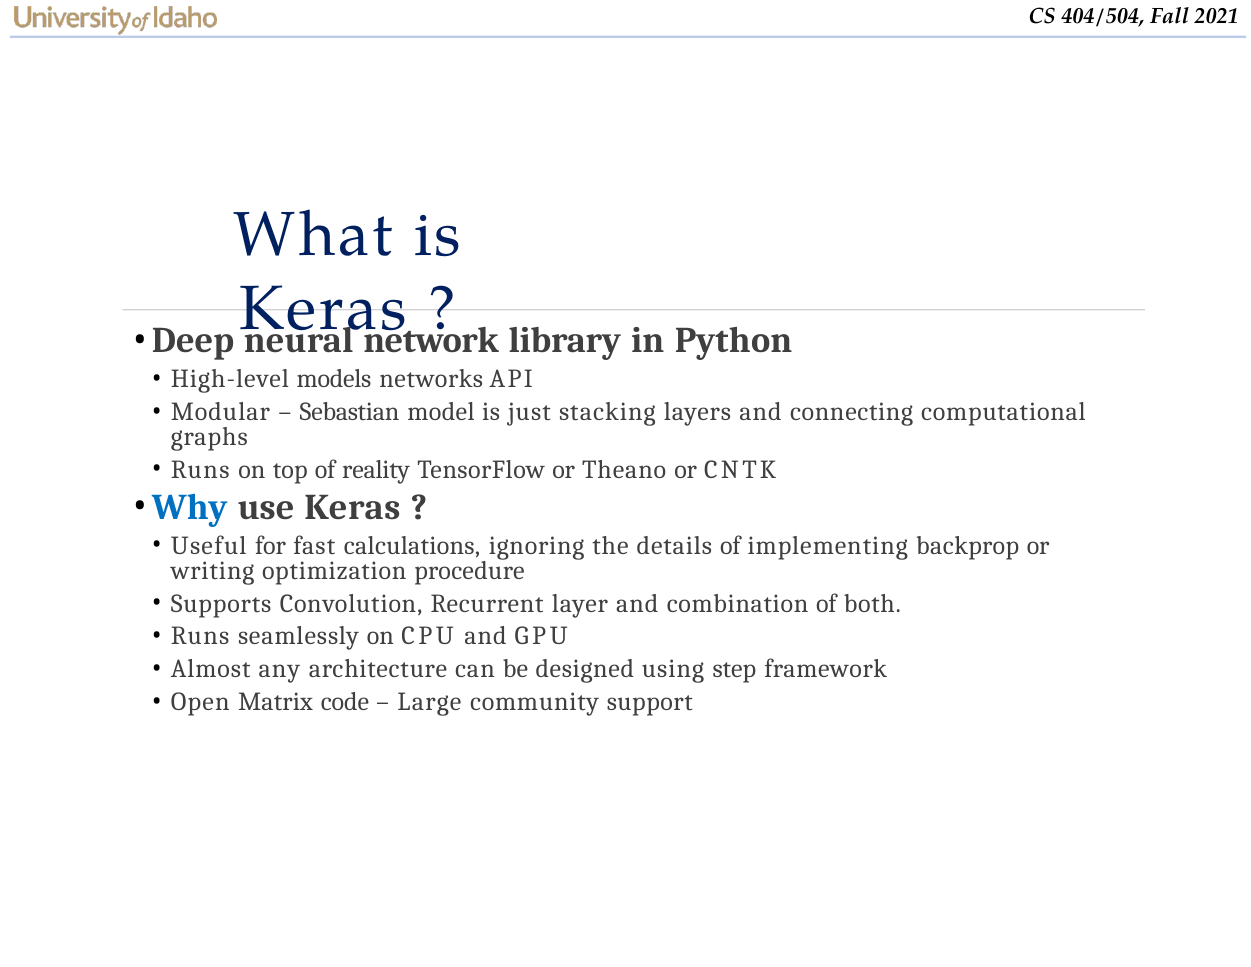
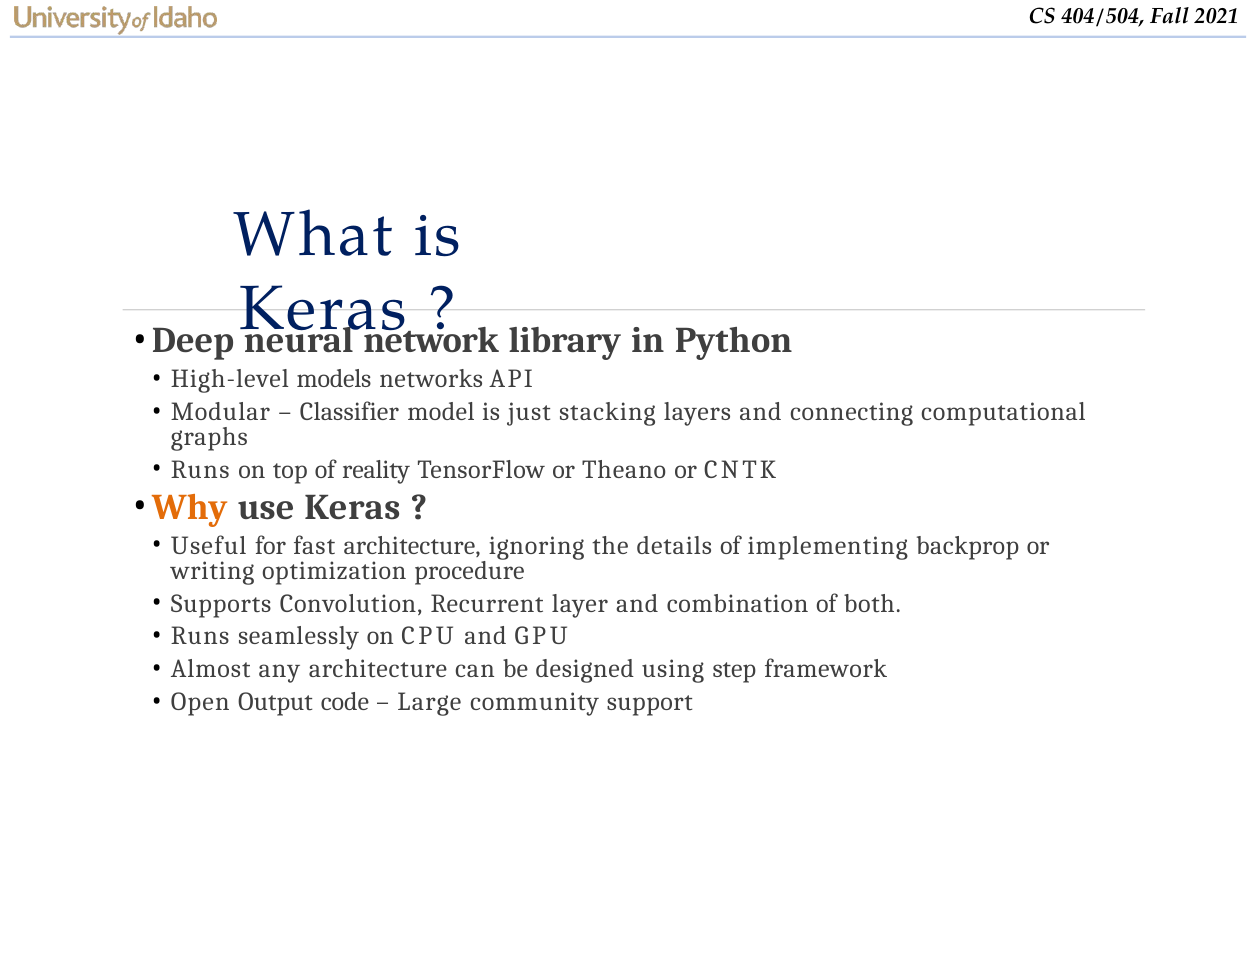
Sebastian: Sebastian -> Classifier (349, 412)
Why colour: blue -> orange (190, 507)
fast calculations: calculations -> architecture (412, 546)
Matrix: Matrix -> Output (276, 702)
